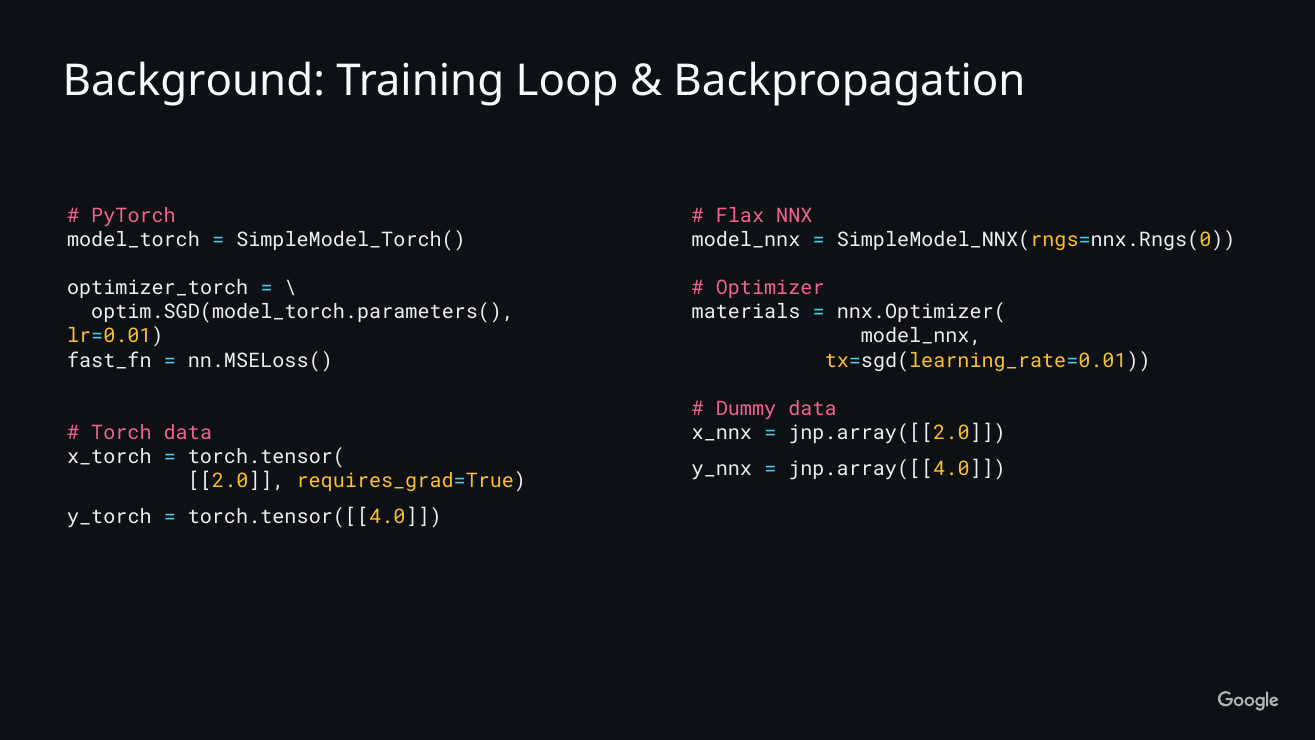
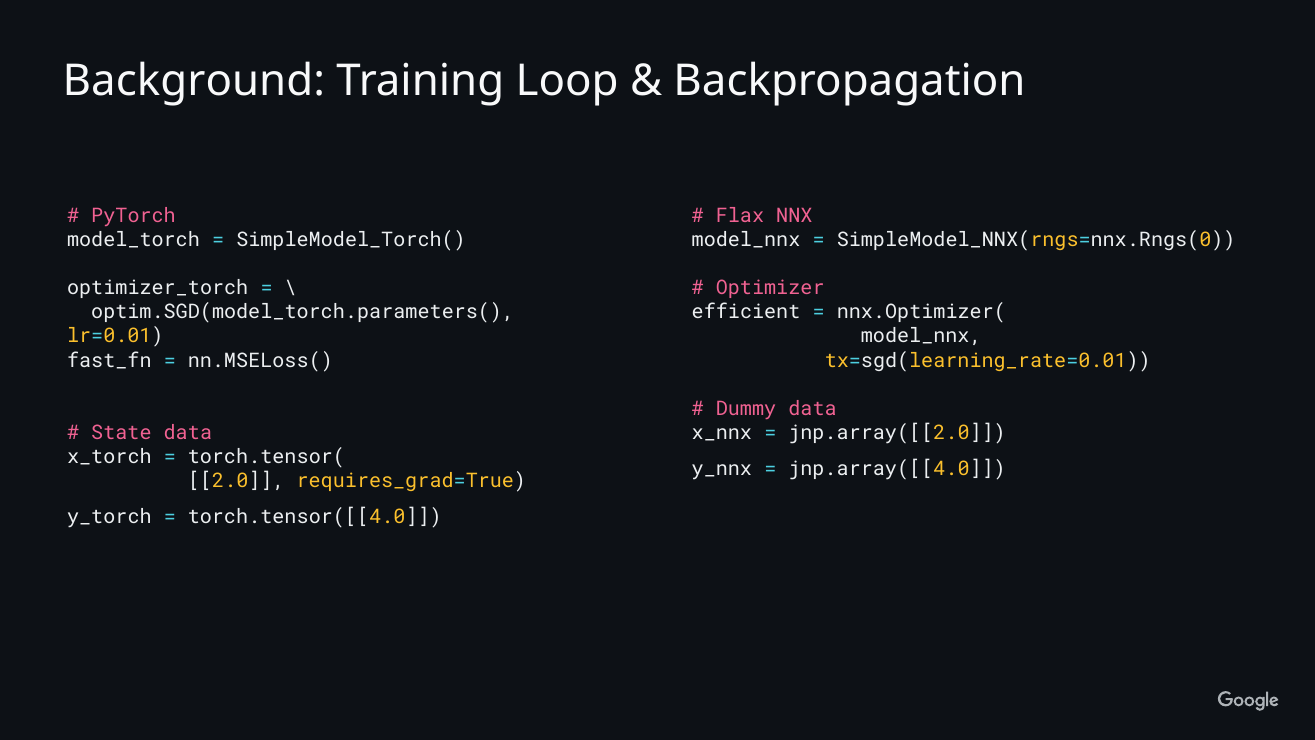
materials: materials -> efficient (746, 312)
Torch: Torch -> State (121, 433)
